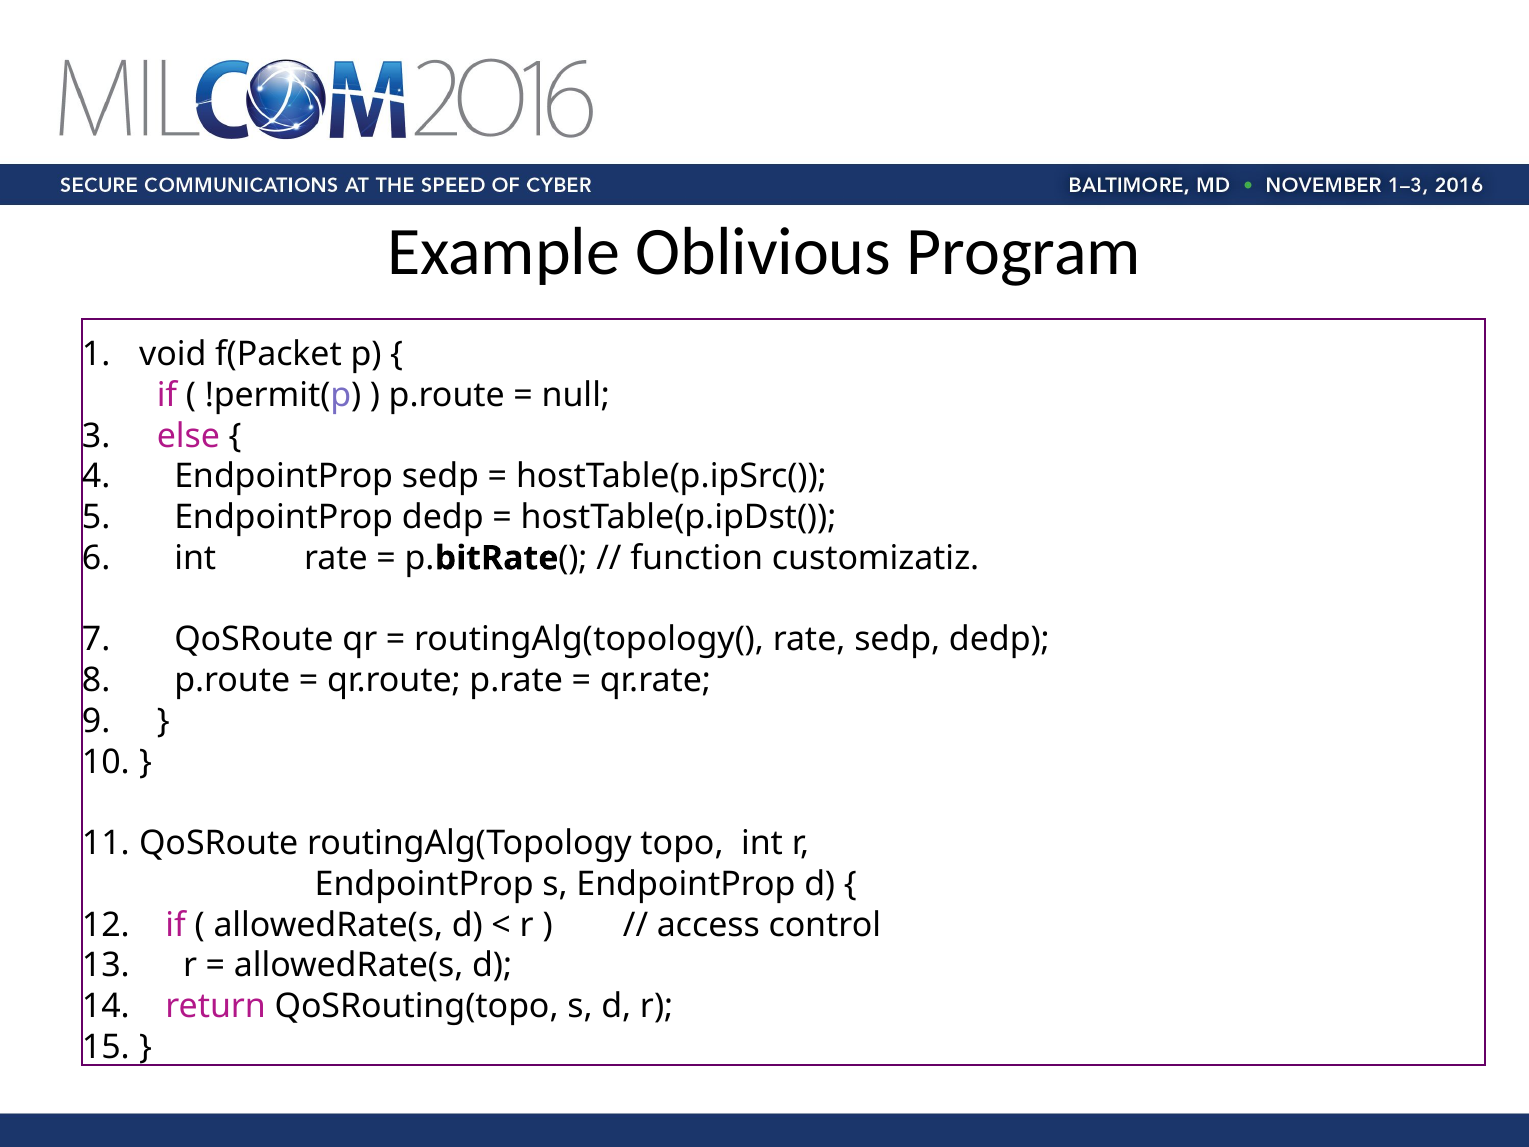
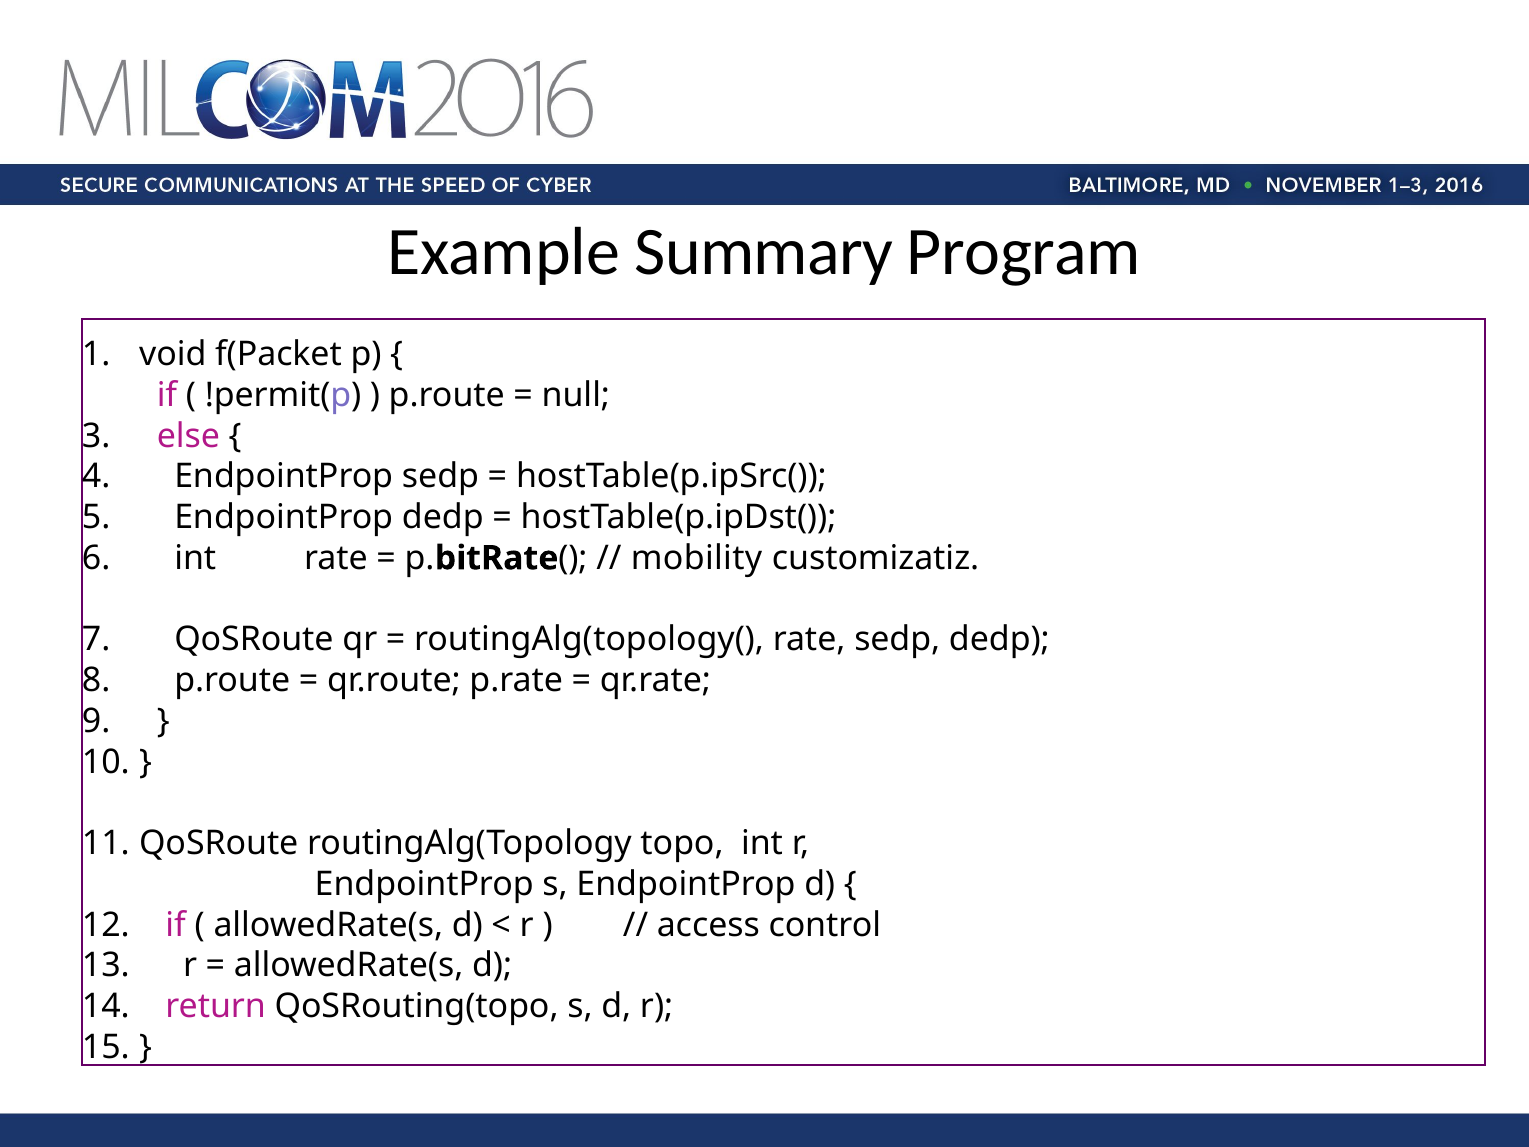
Oblivious: Oblivious -> Summary (764, 252)
function: function -> mobility (697, 558)
